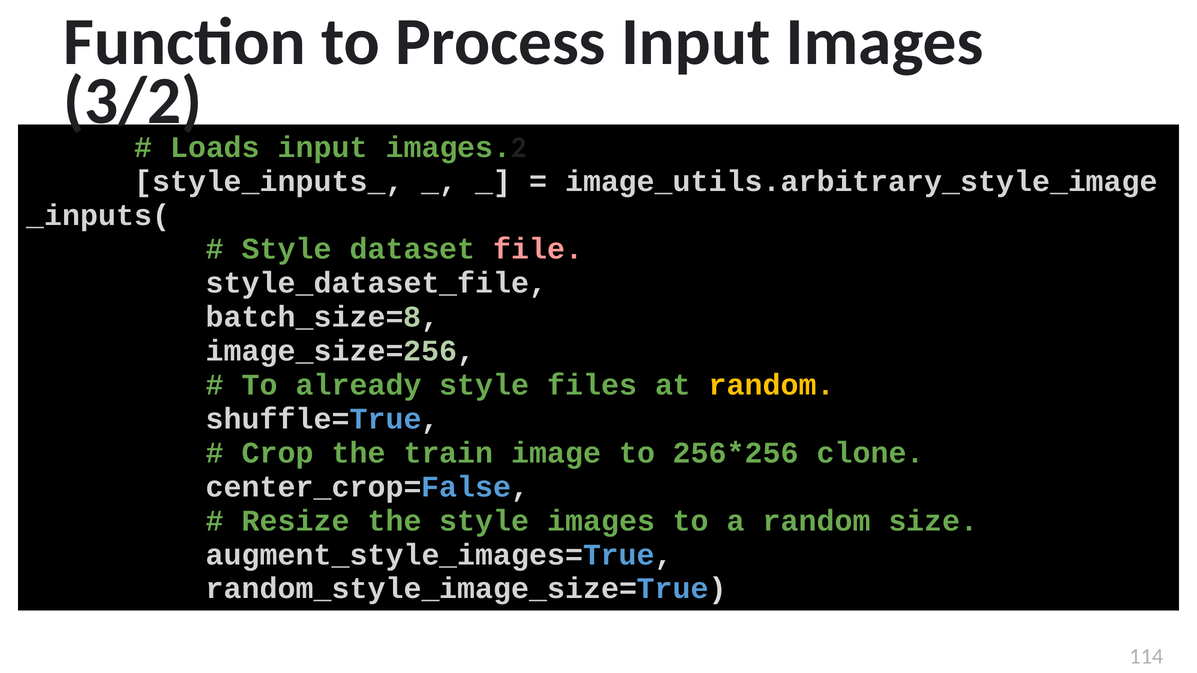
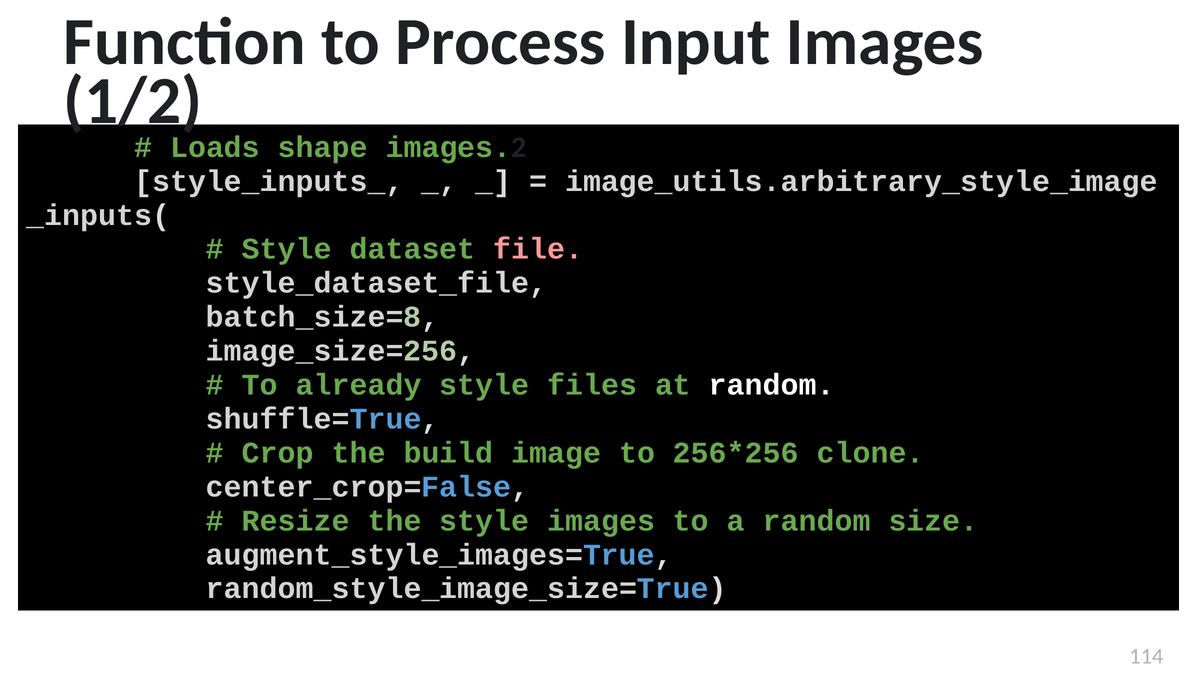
3/2: 3/2 -> 1/2 (133, 101)
Loads input: input -> shape (323, 147)
random colour: yellow -> white (772, 385)
train: train -> build (448, 453)
